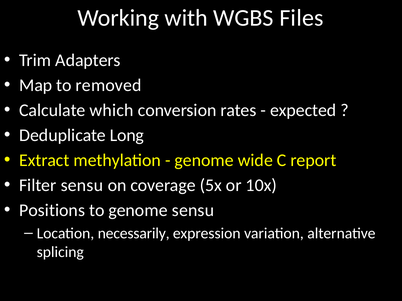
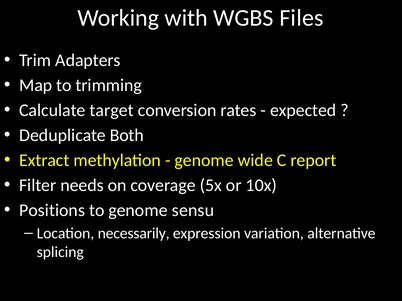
removed: removed -> trimming (109, 85)
which: which -> target (112, 110)
Long: Long -> Both (127, 135)
Filter sensu: sensu -> needs (82, 185)
